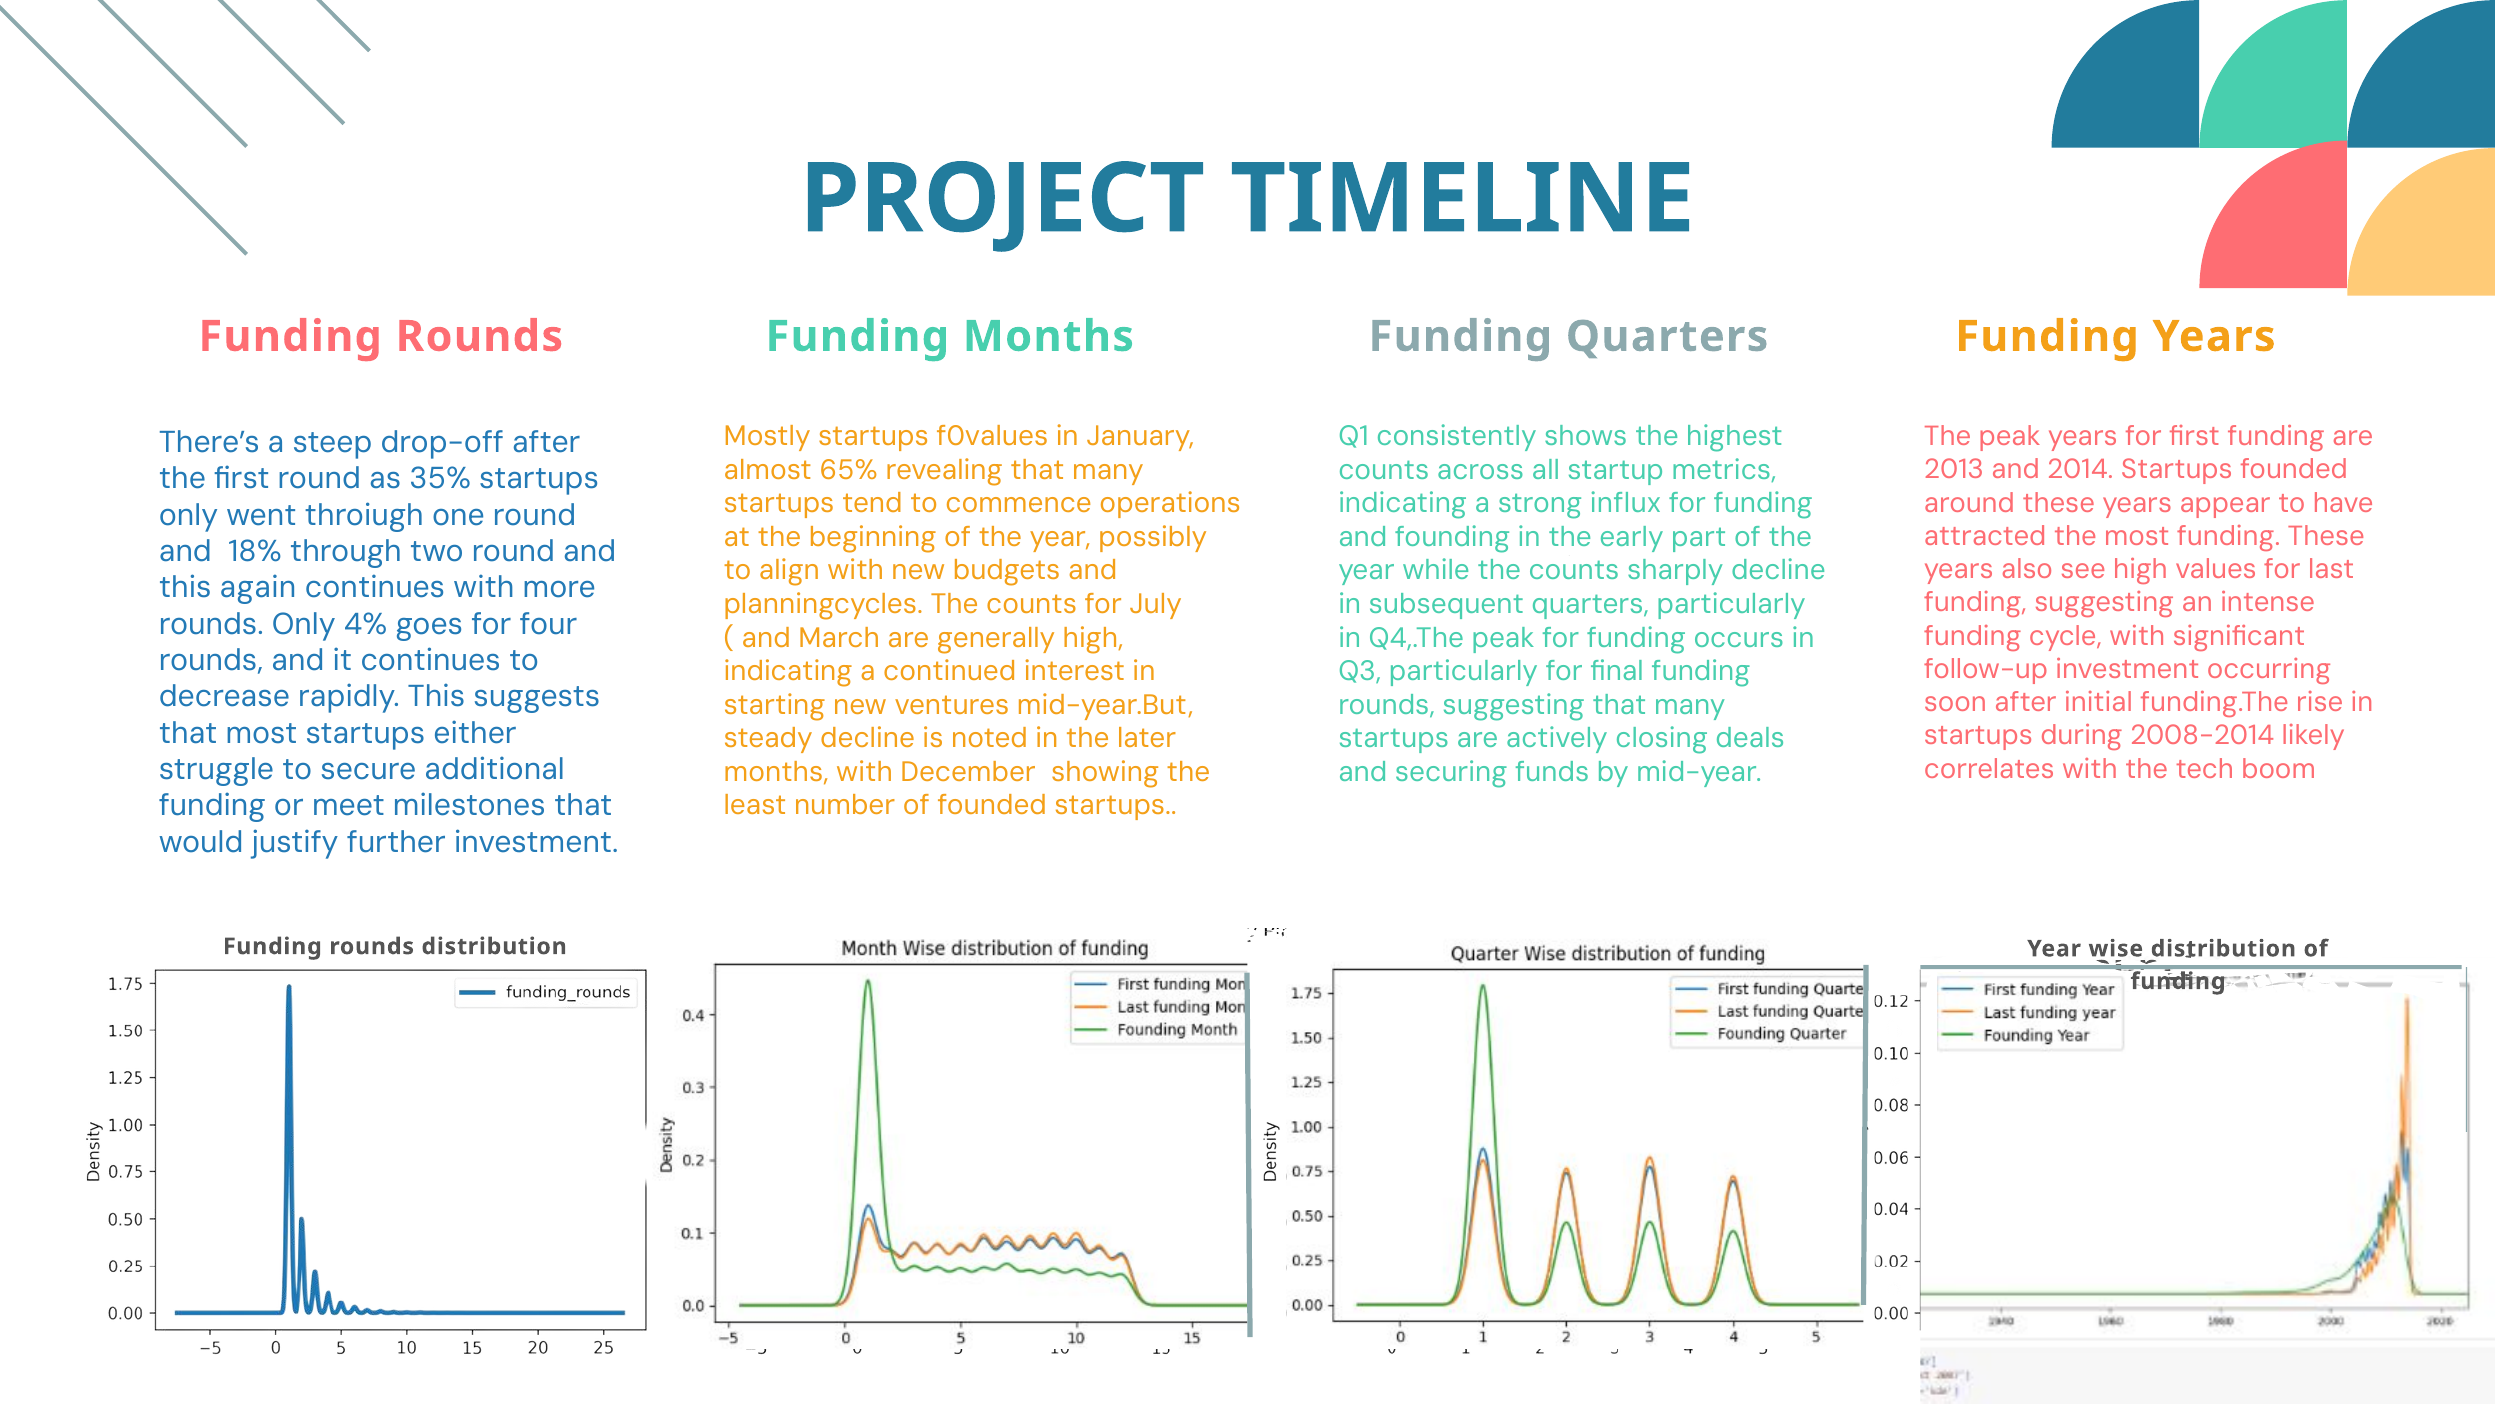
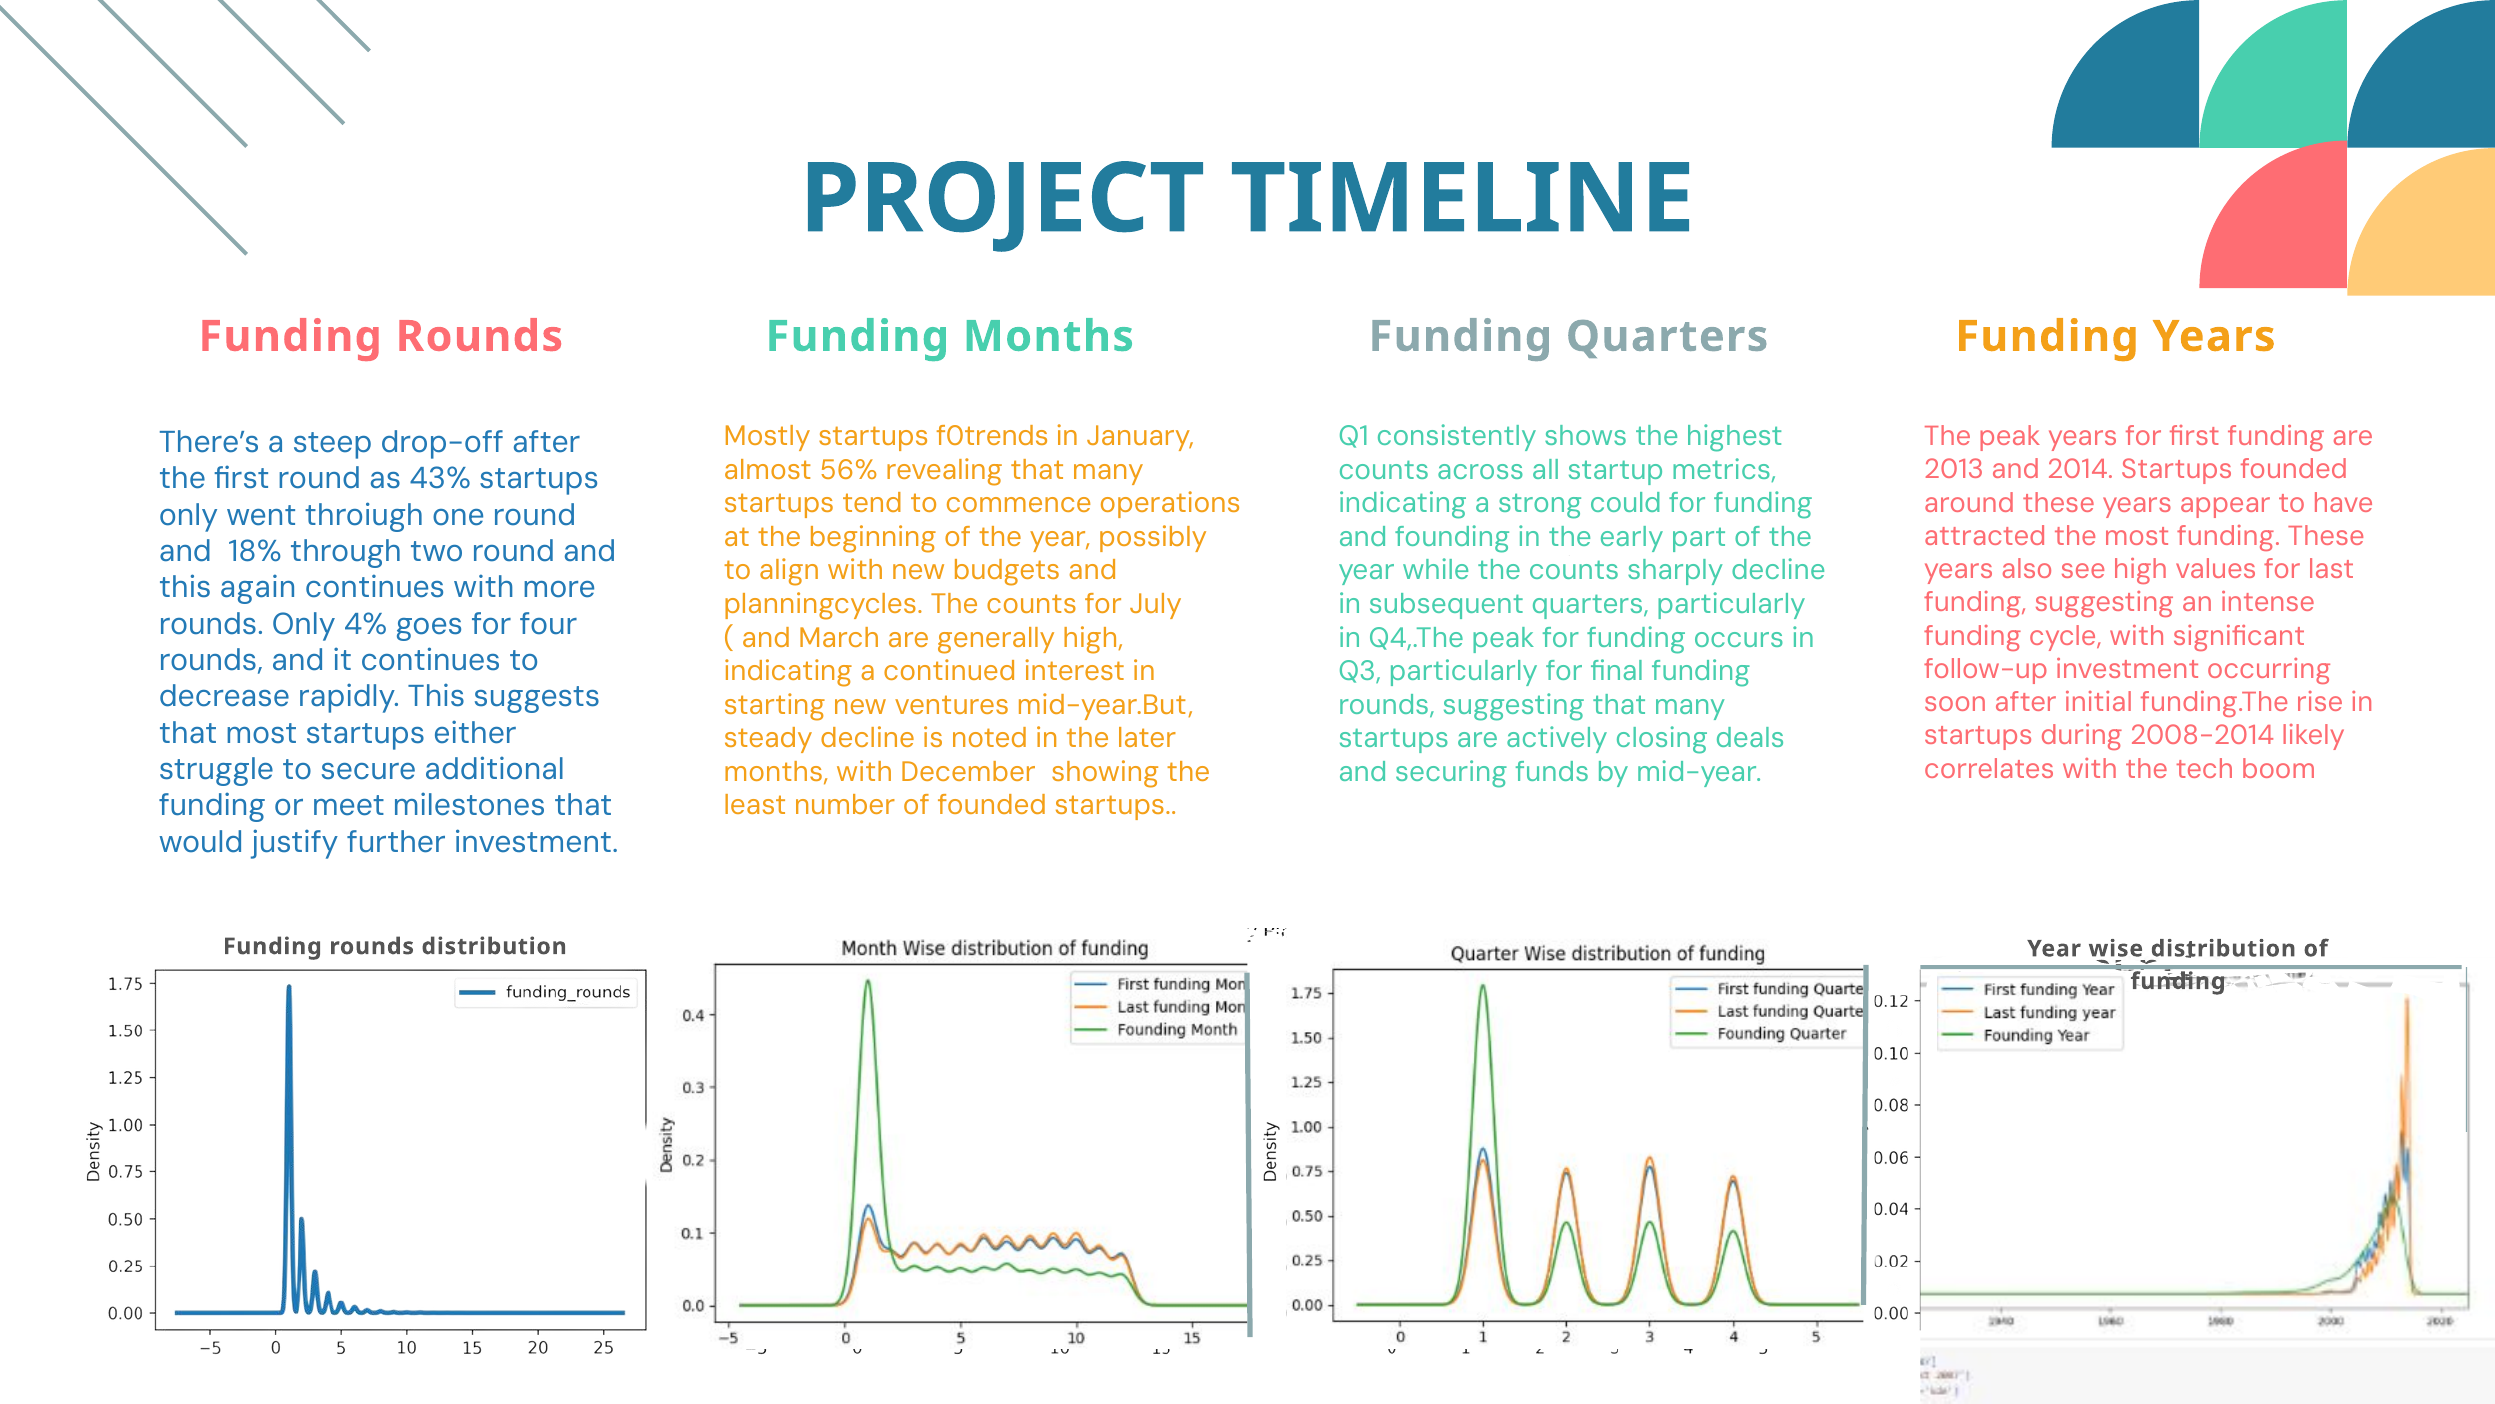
f0values: f0values -> f0trends (993, 436)
65%: 65% -> 56% (849, 470)
35%: 35% -> 43% (440, 479)
influx: influx -> could (1626, 503)
